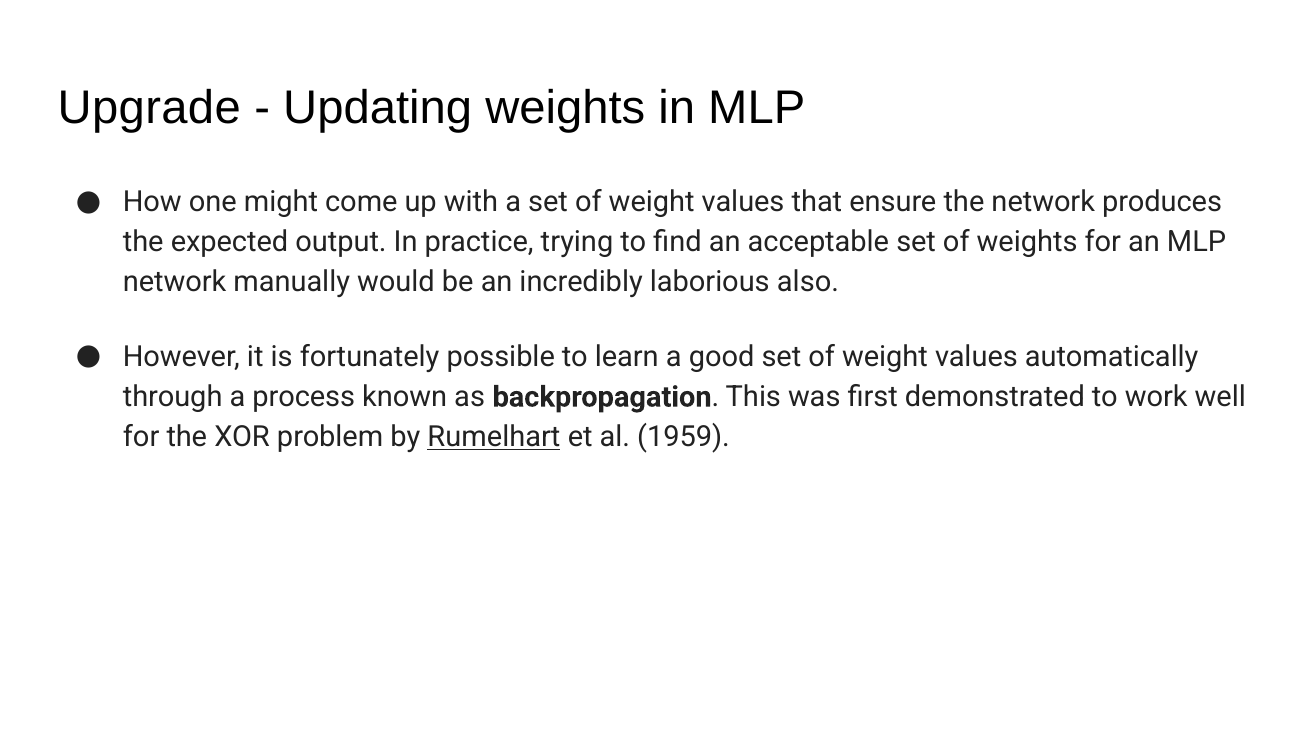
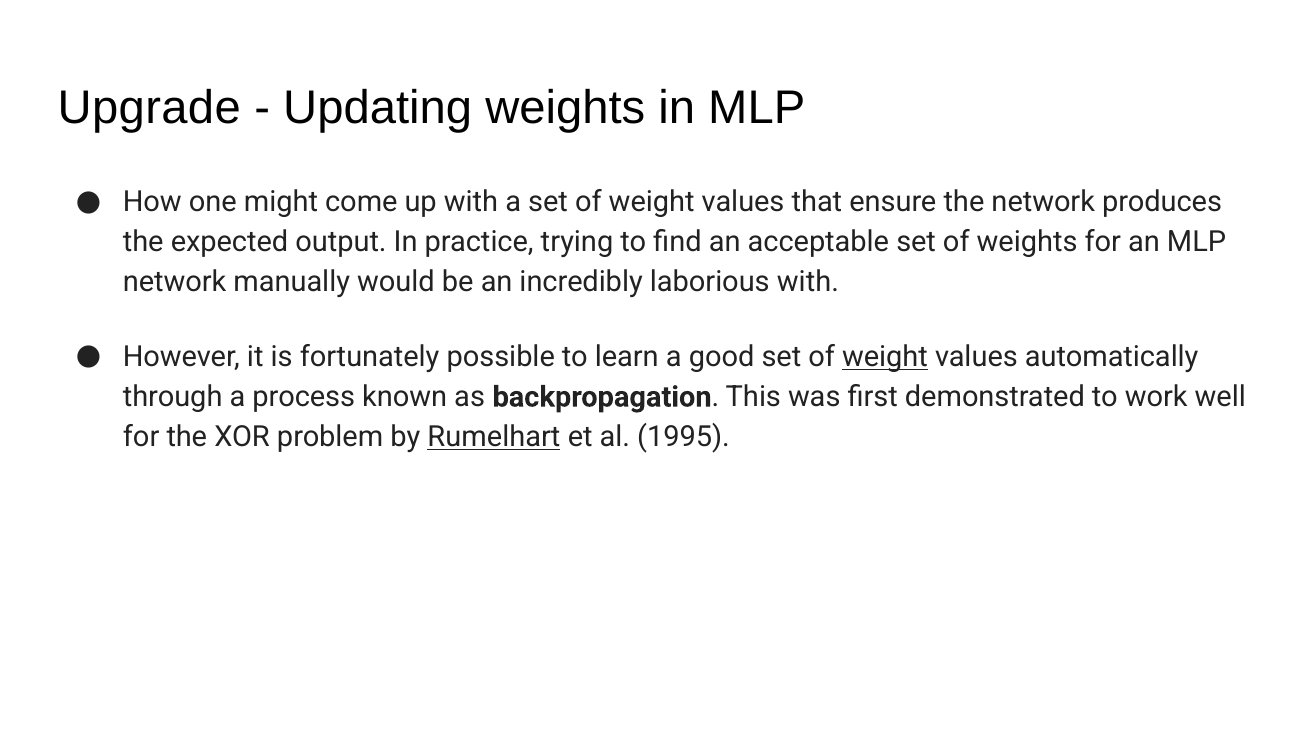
laborious also: also -> with (808, 282)
weight underline: none -> present (885, 357)
1959: 1959 -> 1995 (684, 437)
